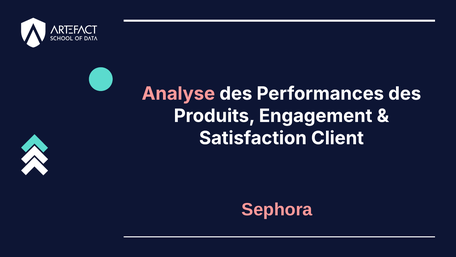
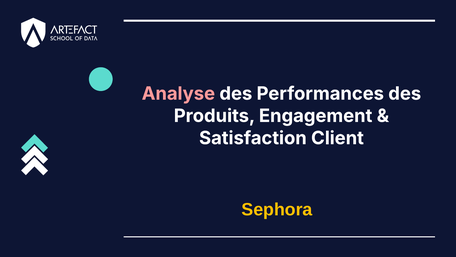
Sephora colour: pink -> yellow (277, 209)
